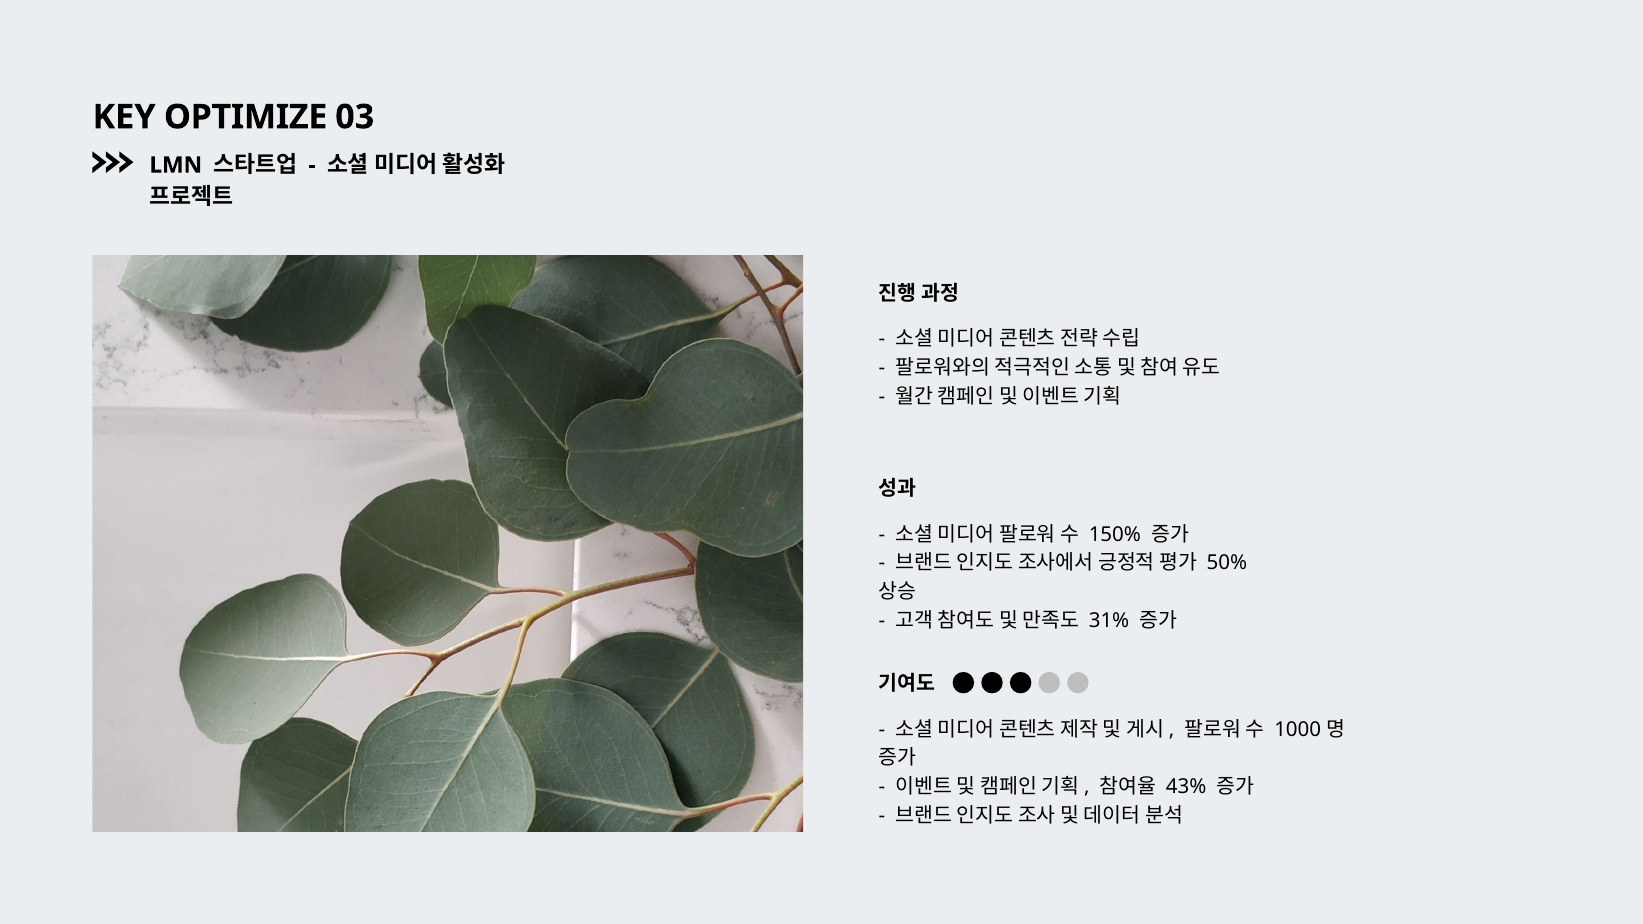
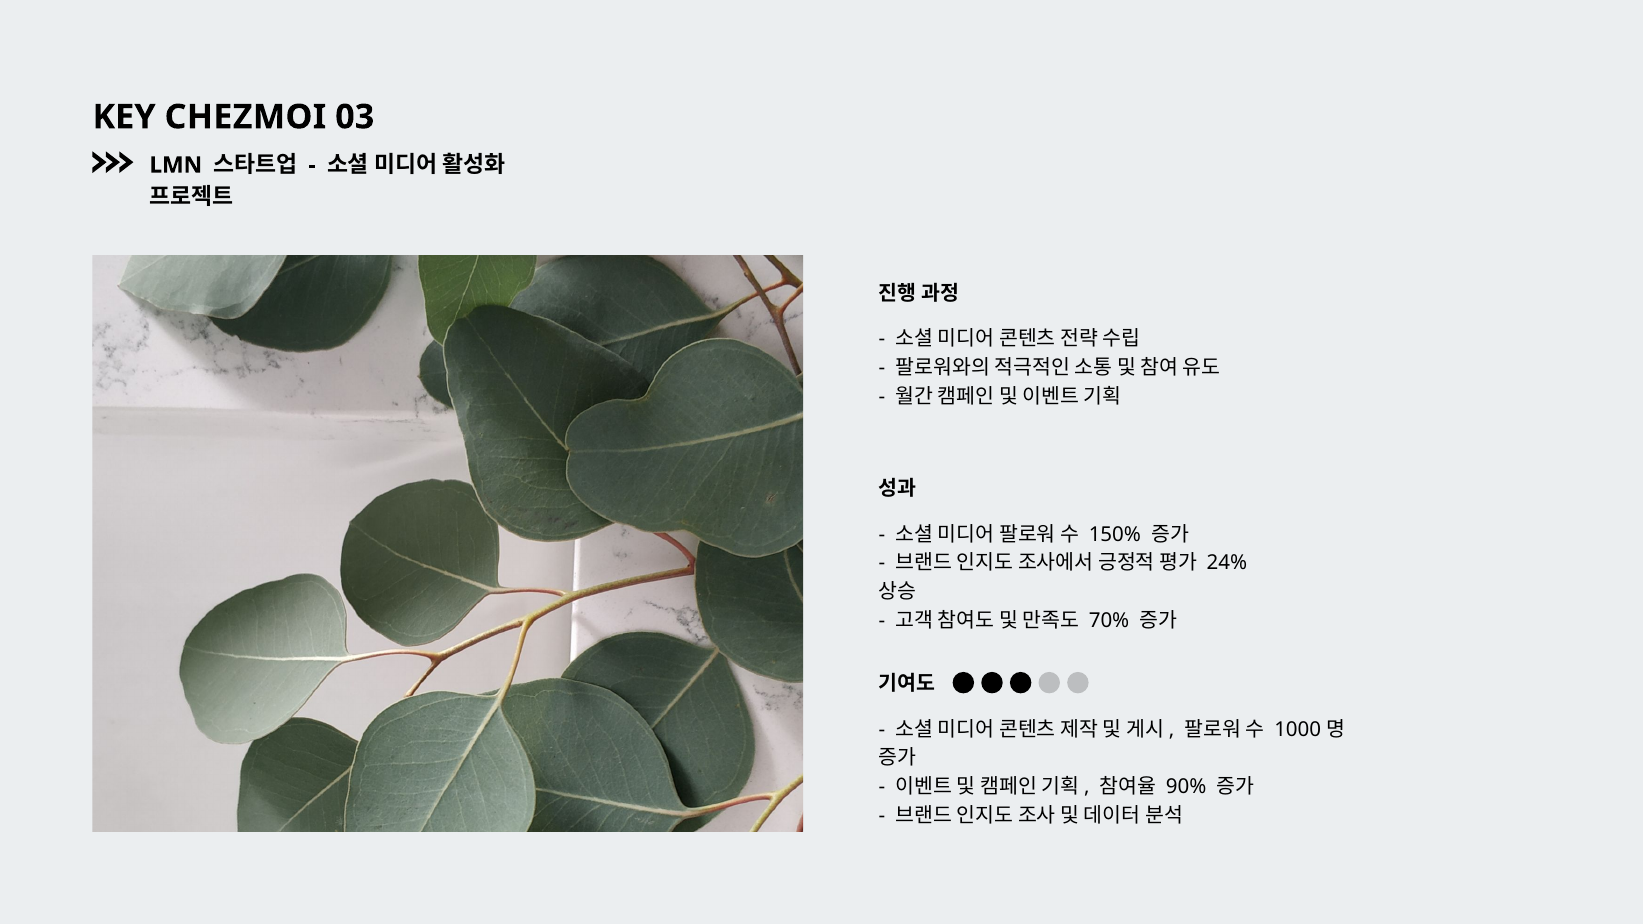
OPTIMIZE: OPTIMIZE -> CHEZMOI (245, 117)
50%: 50% -> 24% (1227, 563)
31%: 31% -> 70% (1109, 621)
43%: 43% -> 90% (1186, 787)
